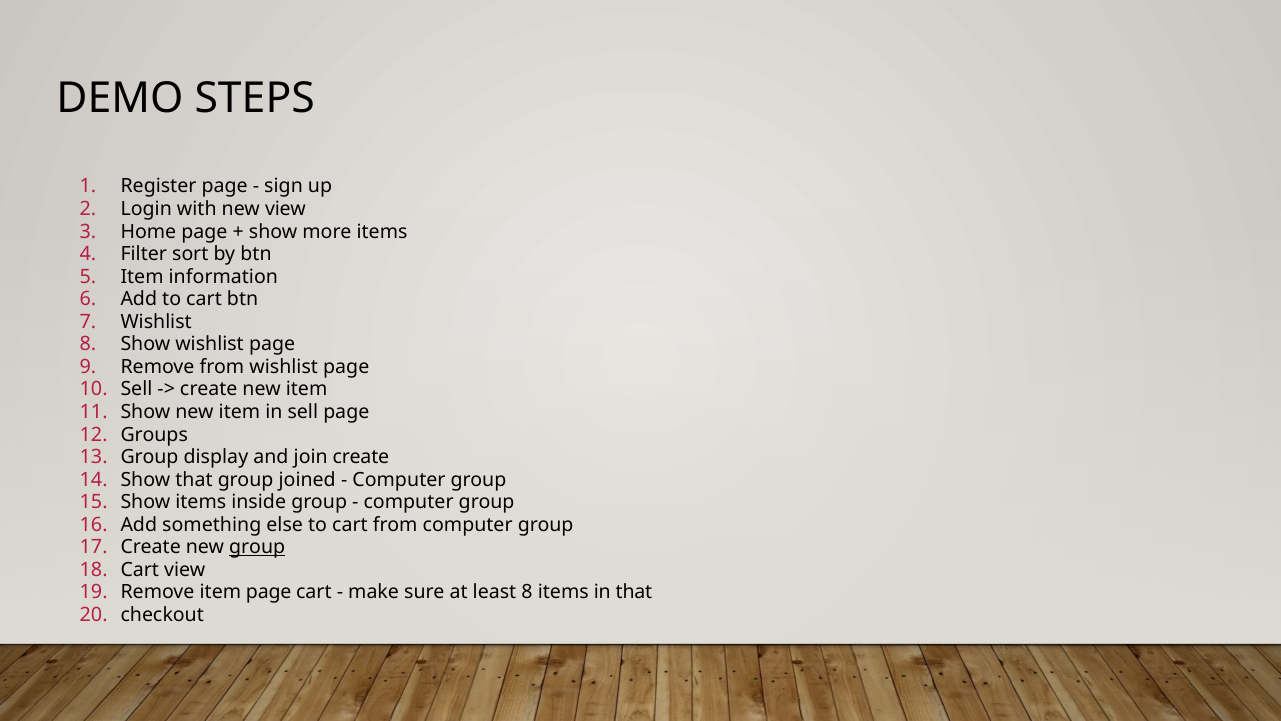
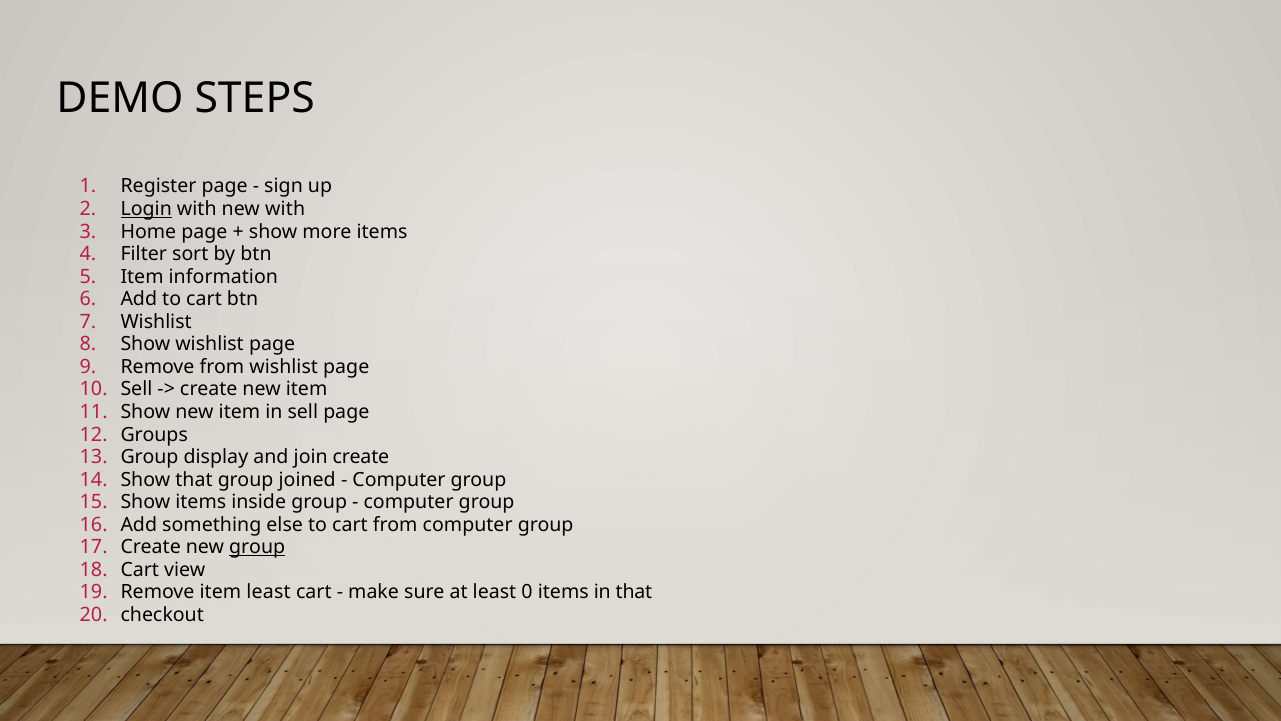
Login underline: none -> present (146, 209)
new view: view -> with (285, 209)
item page: page -> least (269, 592)
least 8: 8 -> 0 (527, 592)
